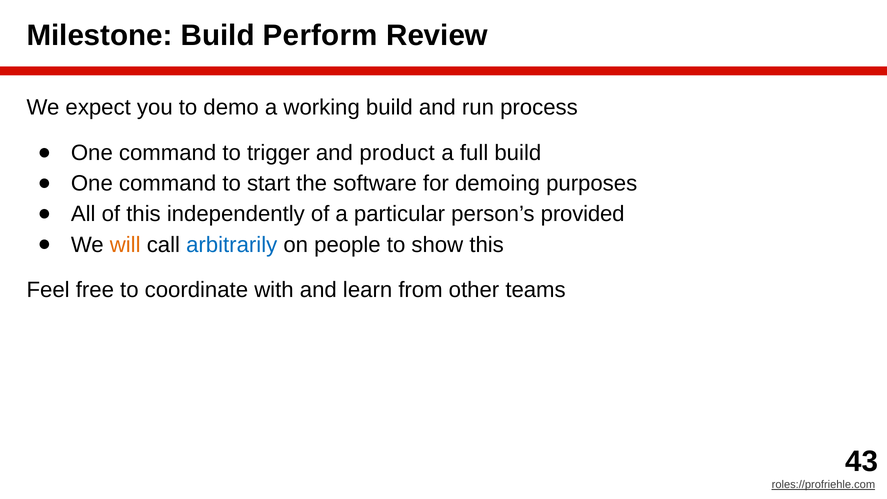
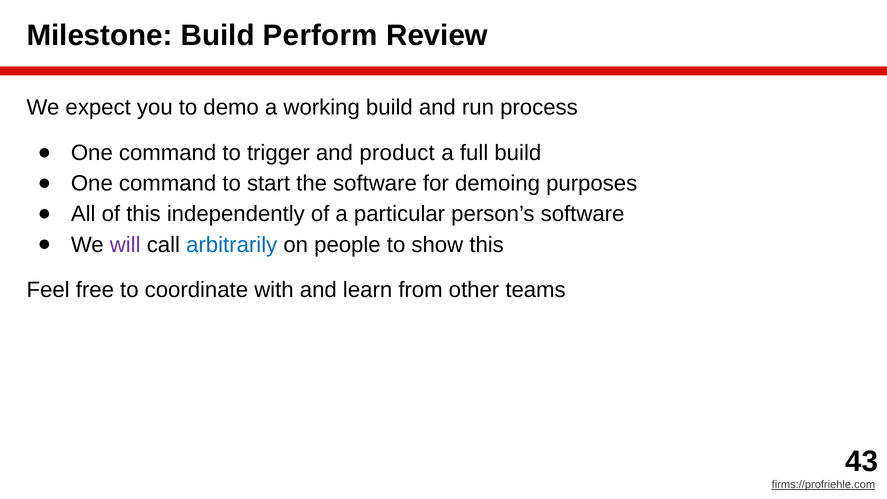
person’s provided: provided -> software (583, 214)
will colour: orange -> purple (125, 245)
roles://profriehle.com: roles://profriehle.com -> firms://profriehle.com (823, 485)
